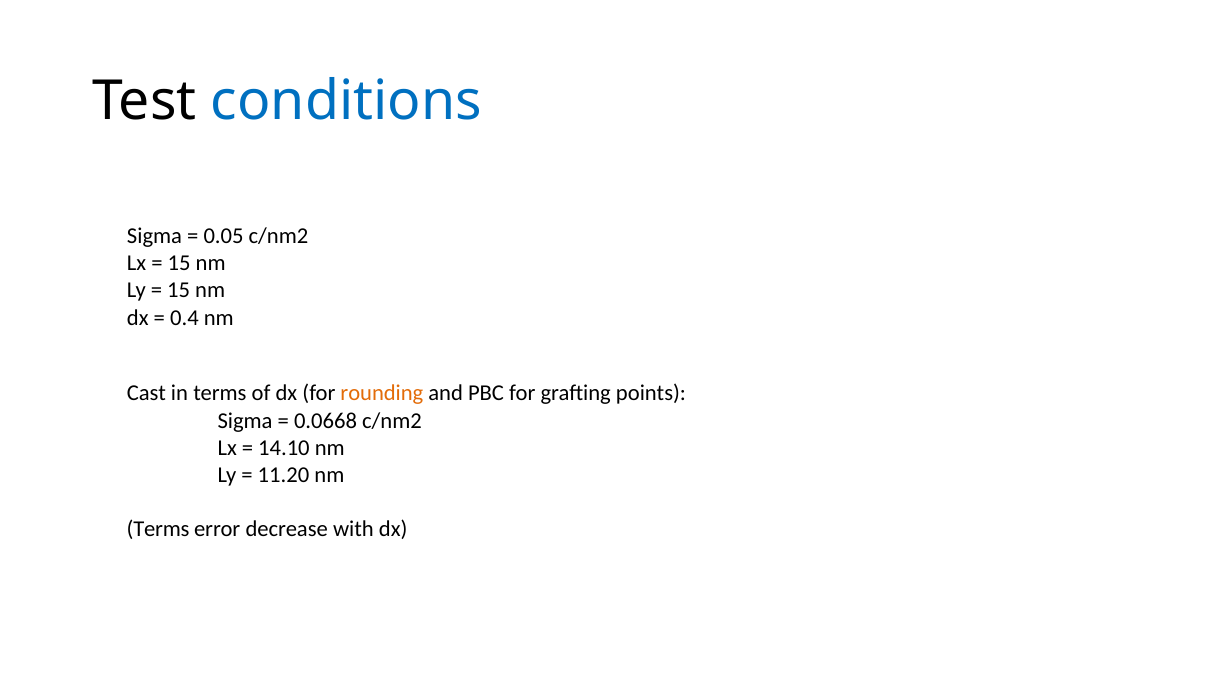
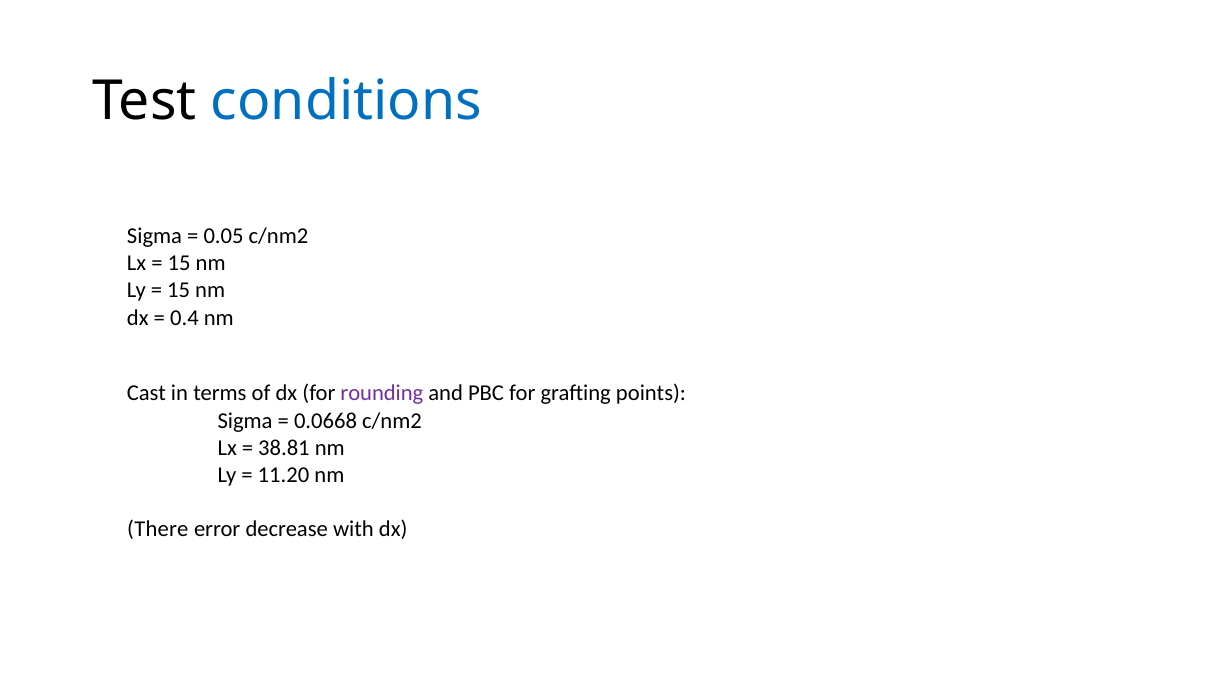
rounding colour: orange -> purple (382, 393)
14.10: 14.10 -> 38.81 (284, 448)
Terms: Terms -> There (158, 529)
